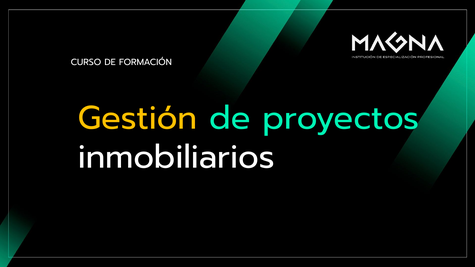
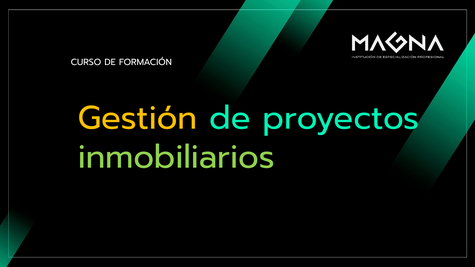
inmobiliarios colour: white -> light green (176, 157)
